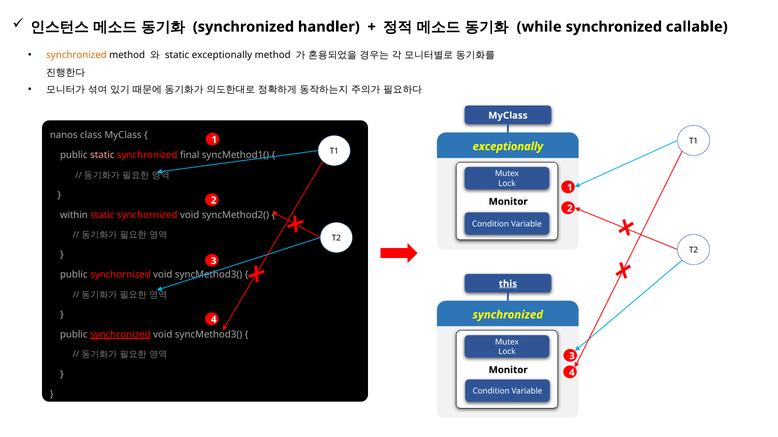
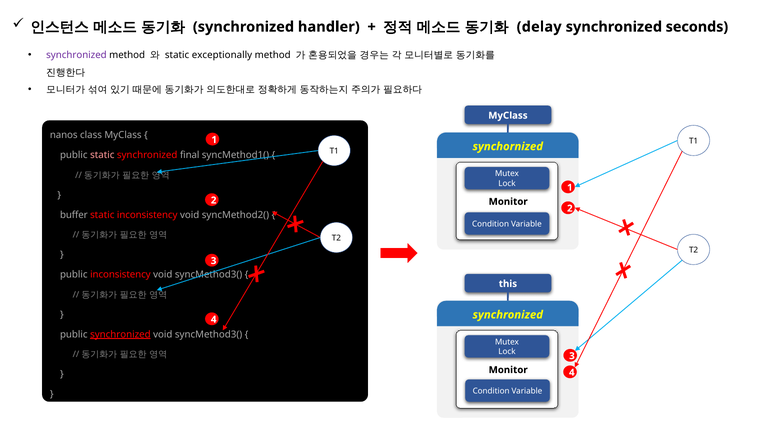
while: while -> delay (539, 27)
callable: callable -> seconds (697, 27)
synchronized colour: orange -> purple (76, 55)
exceptionally: exceptionally -> synchornized (508, 147)
within: within -> buffer (74, 215)
static synchornized: synchornized -> inconsistency (147, 215)
public synchornized: synchornized -> inconsistency (120, 275)
this underline: present -> none (508, 284)
